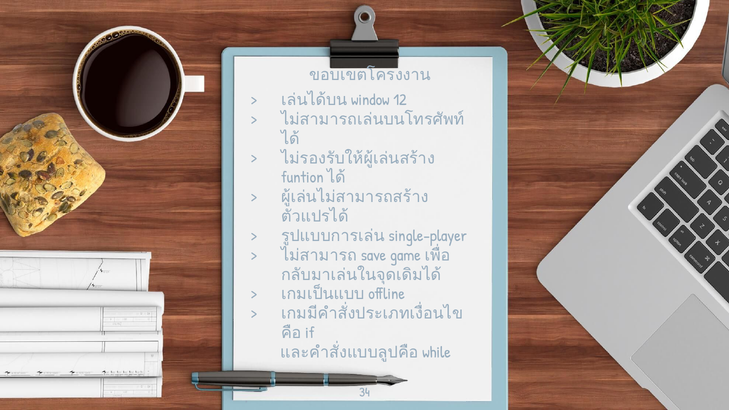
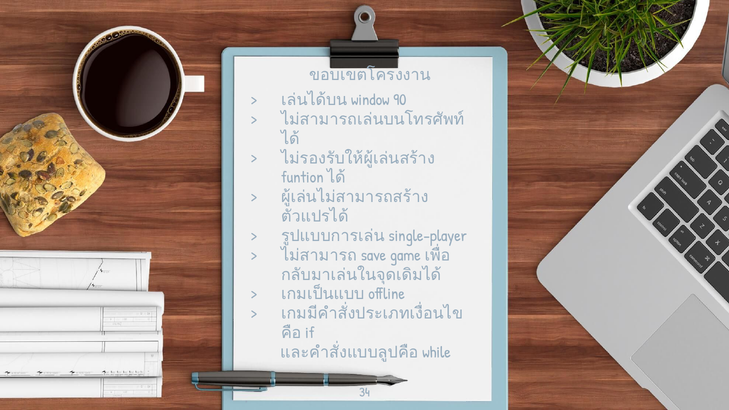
12: 12 -> 90 (400, 100)
